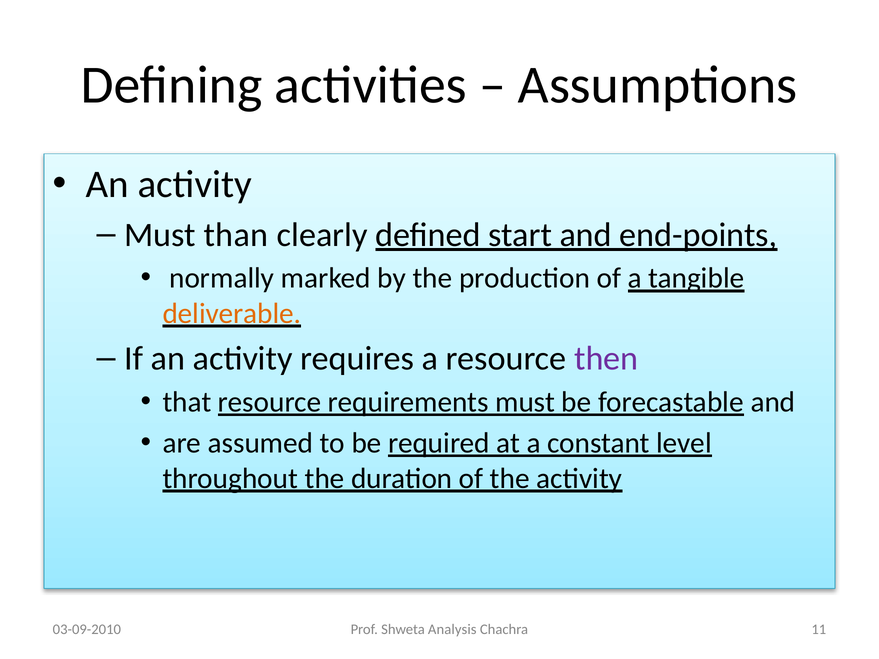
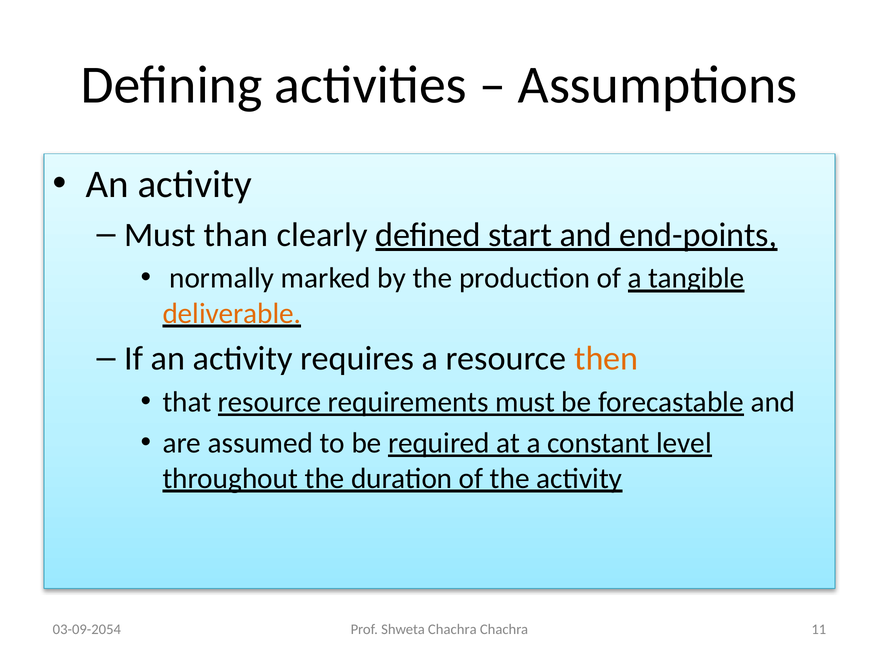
then colour: purple -> orange (606, 359)
03-09-2010: 03-09-2010 -> 03-09-2054 (87, 630)
Shweta Analysis: Analysis -> Chachra (452, 630)
